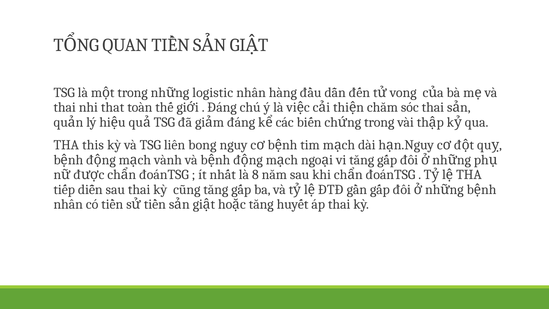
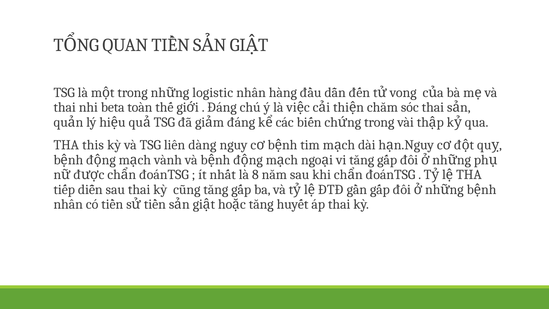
that: that -> beta (113, 107)
bong: bong -> dàng (202, 145)
